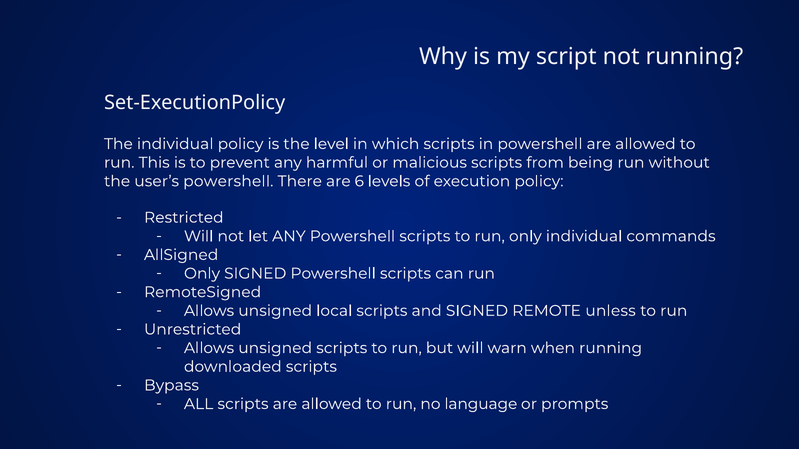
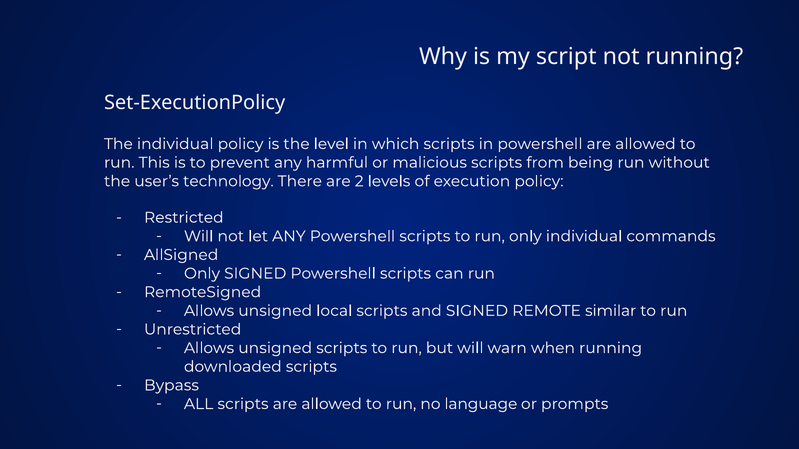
user’s powershell: powershell -> technology (228, 181)
6: 6 -> 2 (359, 181)
unless: unless -> similar (611, 311)
